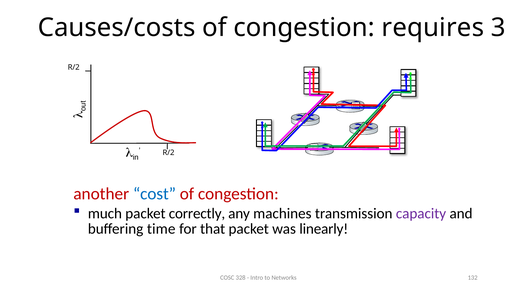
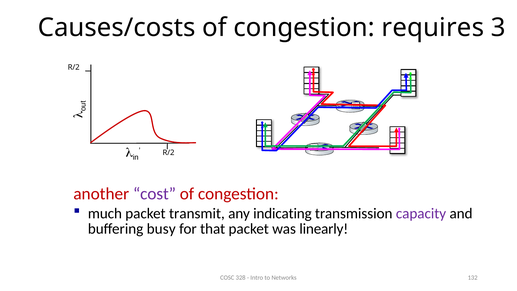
cost colour: blue -> purple (154, 194)
correctly: correctly -> transmit (197, 213)
machines: machines -> indicating (282, 213)
time: time -> busy (161, 229)
